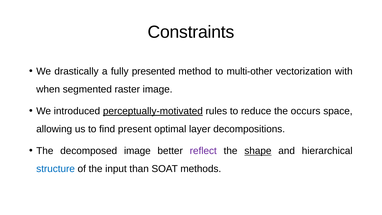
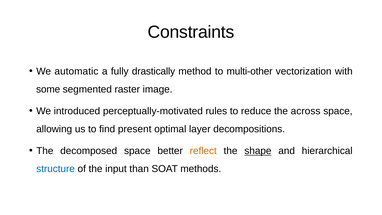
drastically: drastically -> automatic (76, 71)
presented: presented -> drastically (154, 71)
when: when -> some (48, 89)
perceptually-motivated underline: present -> none (153, 111)
occurs: occurs -> across (306, 111)
decomposed image: image -> space (137, 151)
reflect colour: purple -> orange (203, 151)
